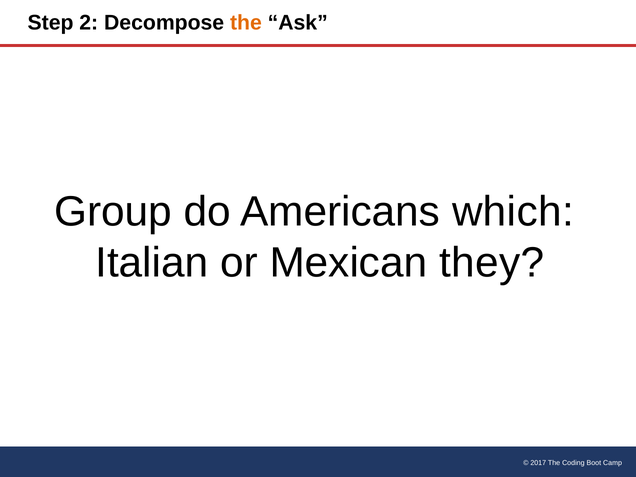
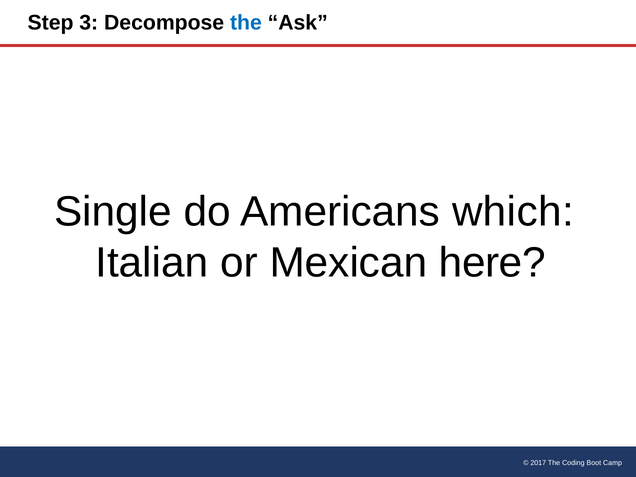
2: 2 -> 3 (89, 23)
the colour: orange -> blue (246, 23)
Group: Group -> Single (113, 212)
they: they -> here (492, 263)
